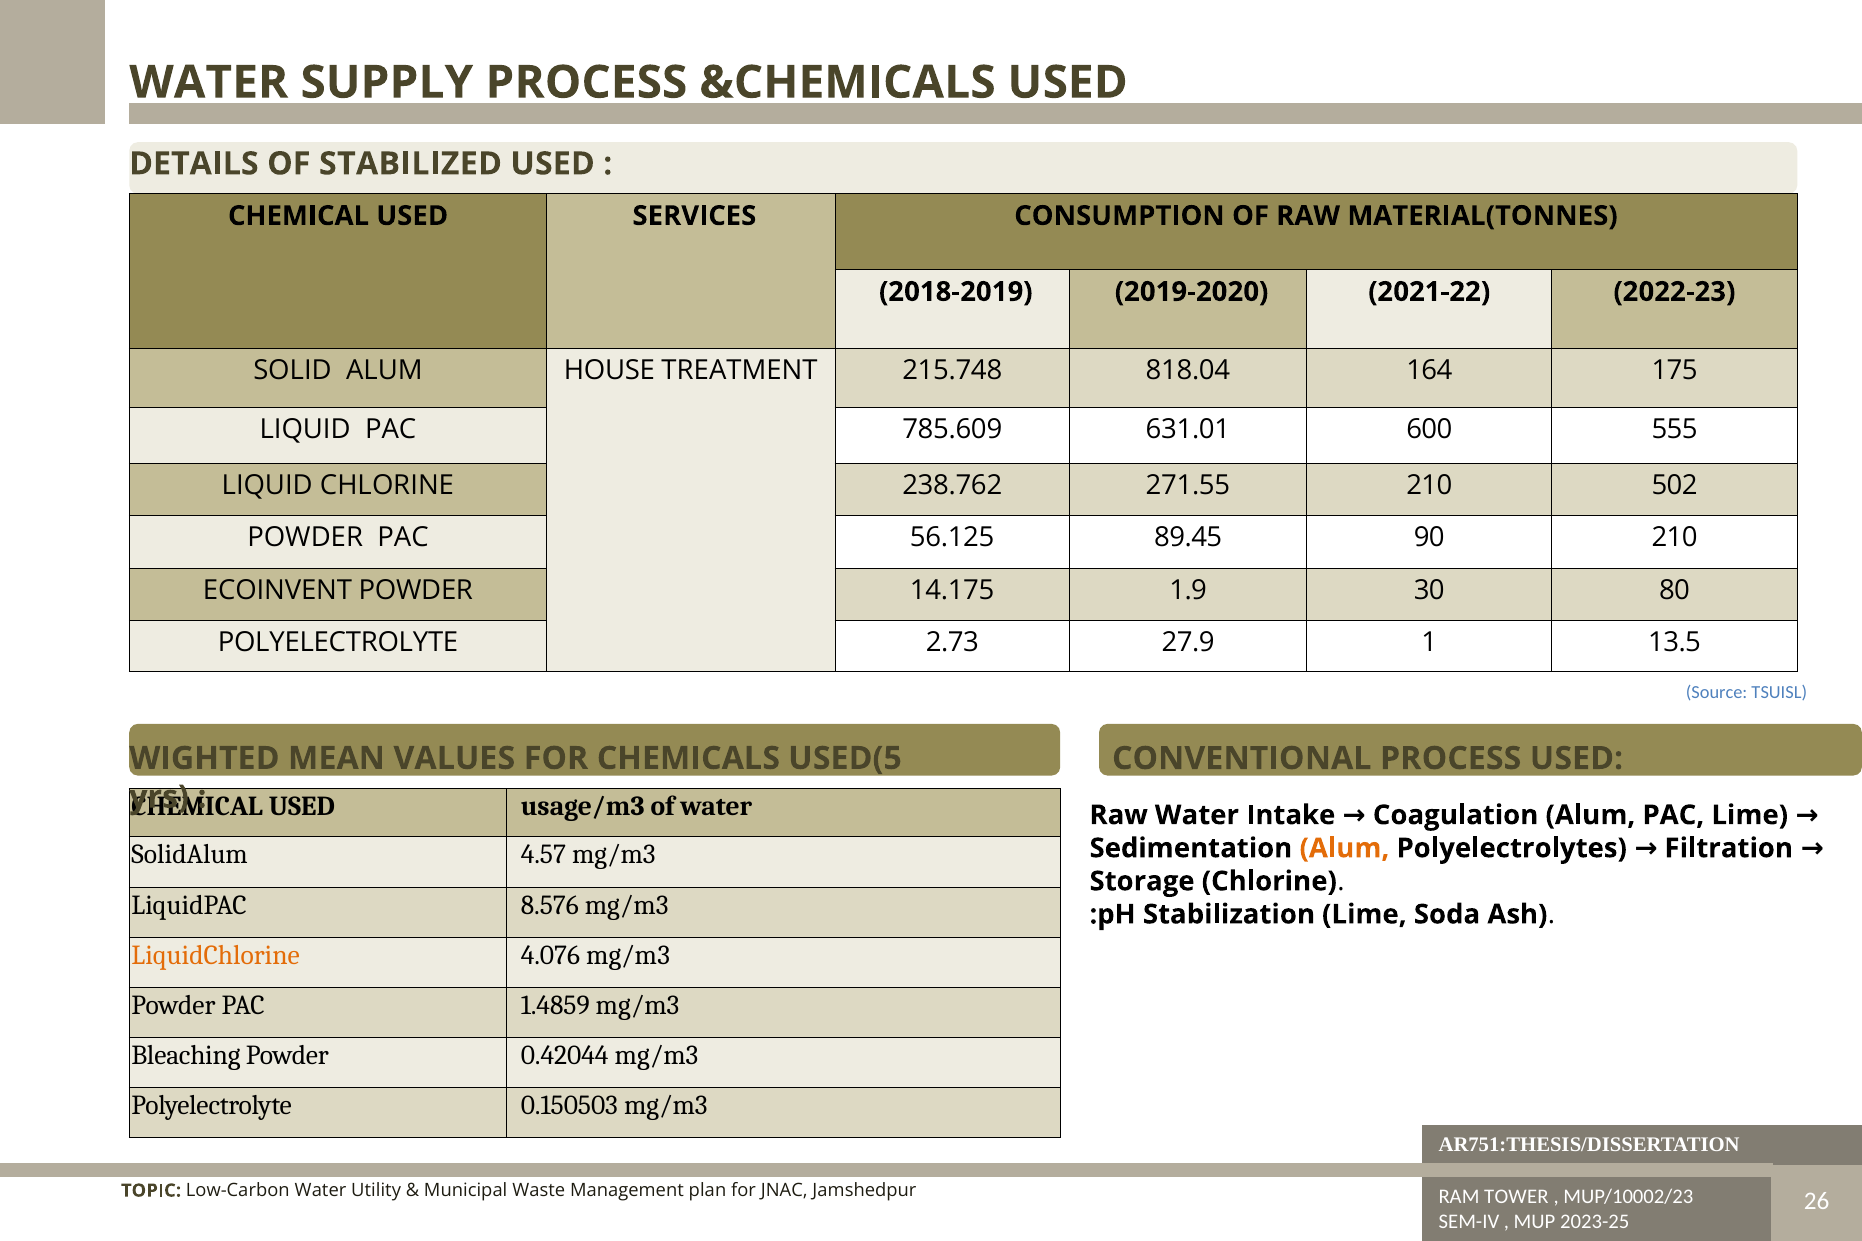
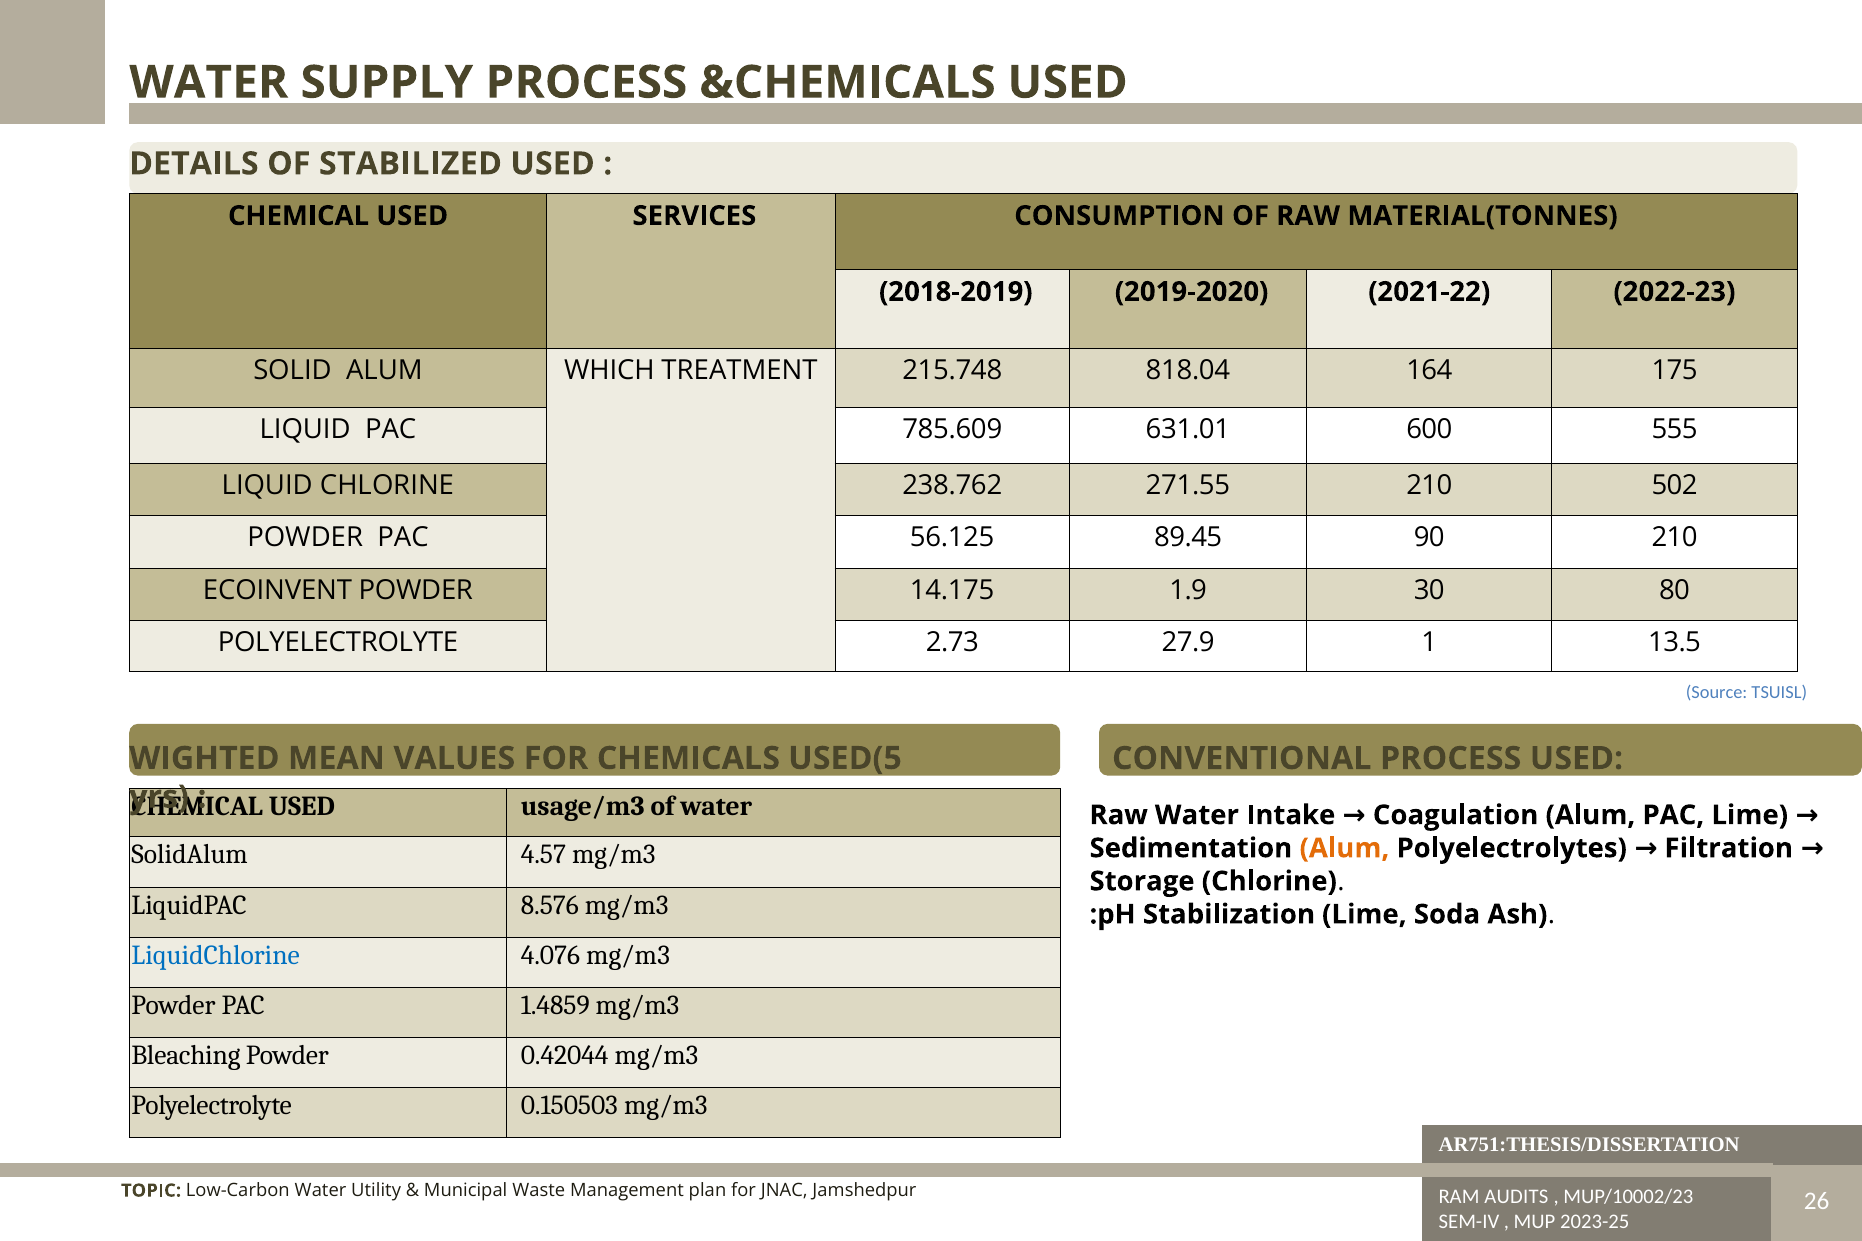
HOUSE: HOUSE -> WHICH (609, 370)
LiquidChlorine colour: orange -> blue (216, 956)
TOWER: TOWER -> AUDITS (1516, 1197)
